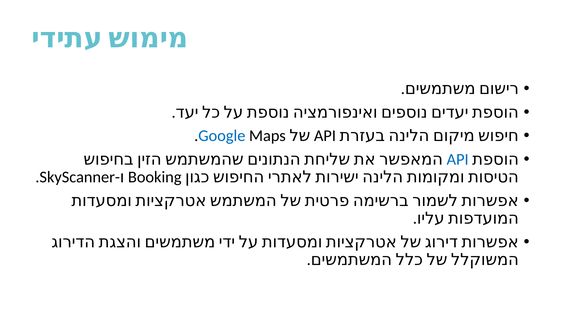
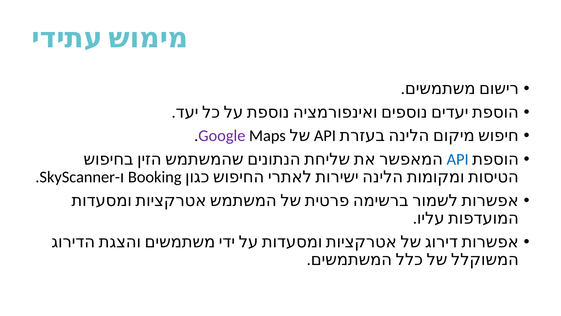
Google colour: blue -> purple (222, 136)
